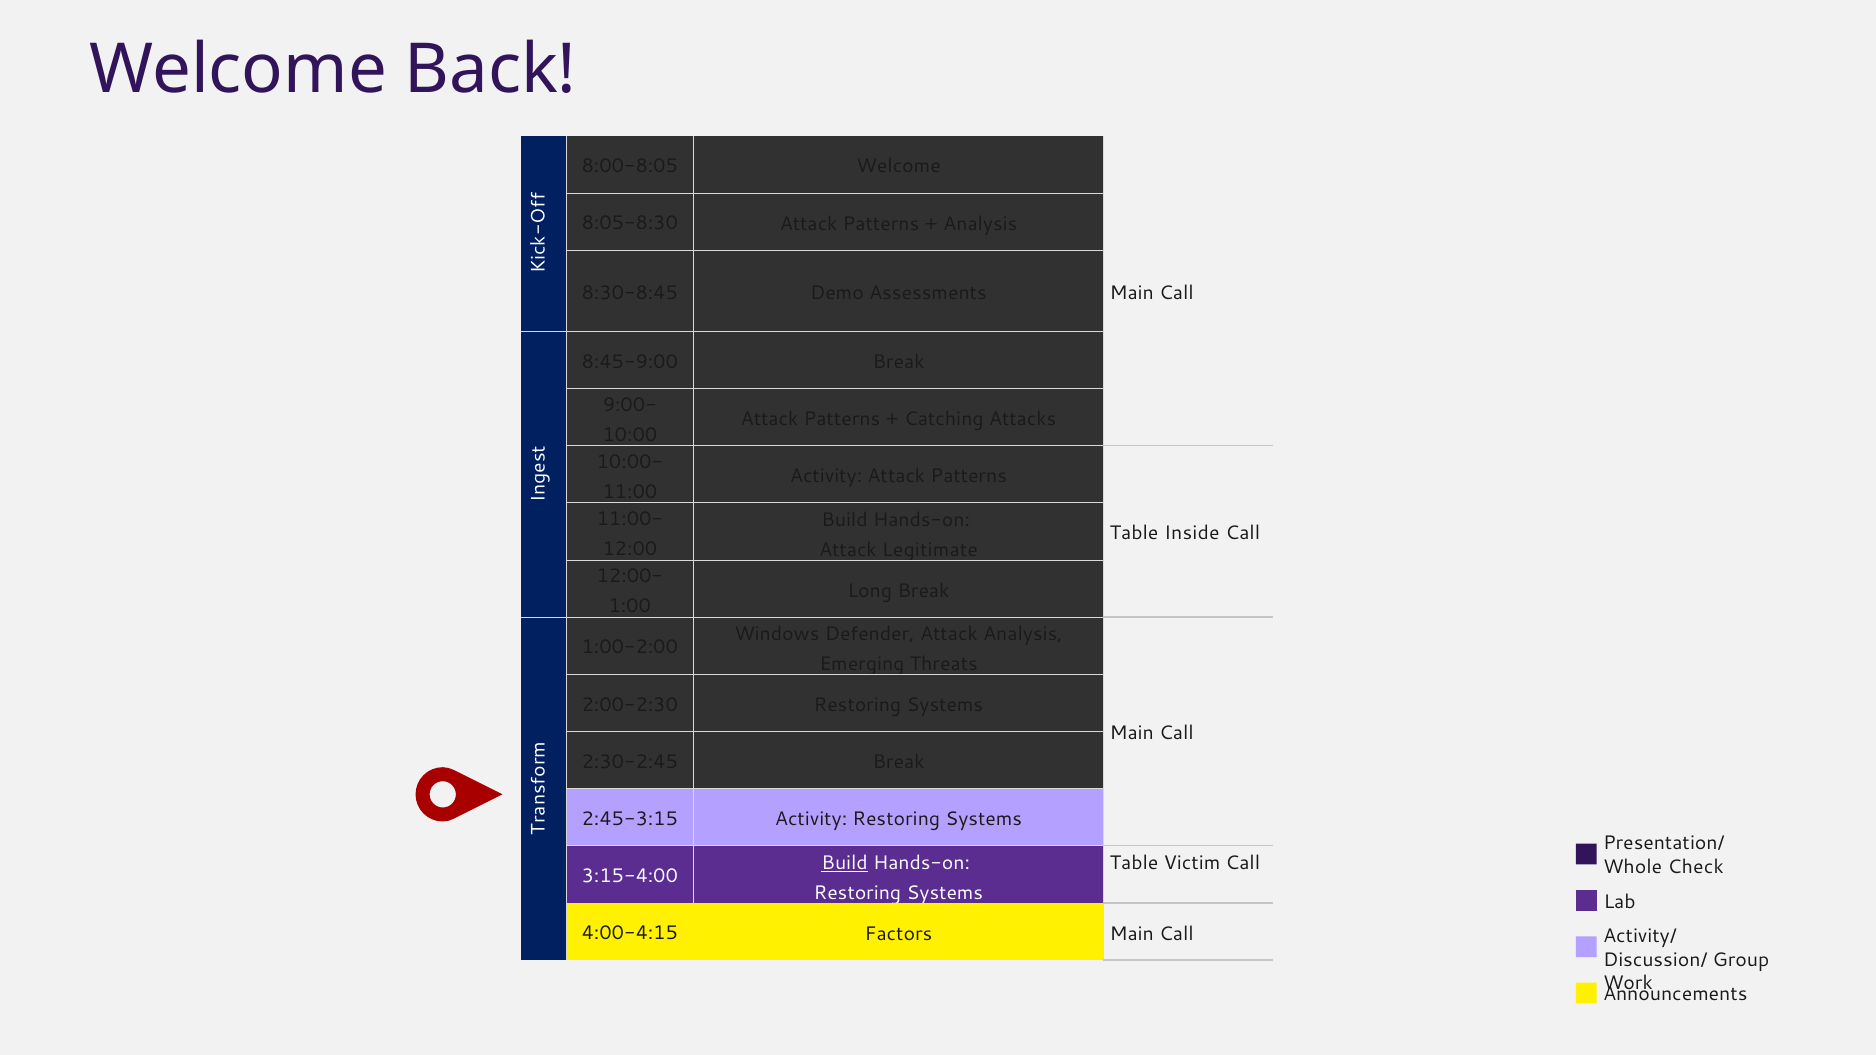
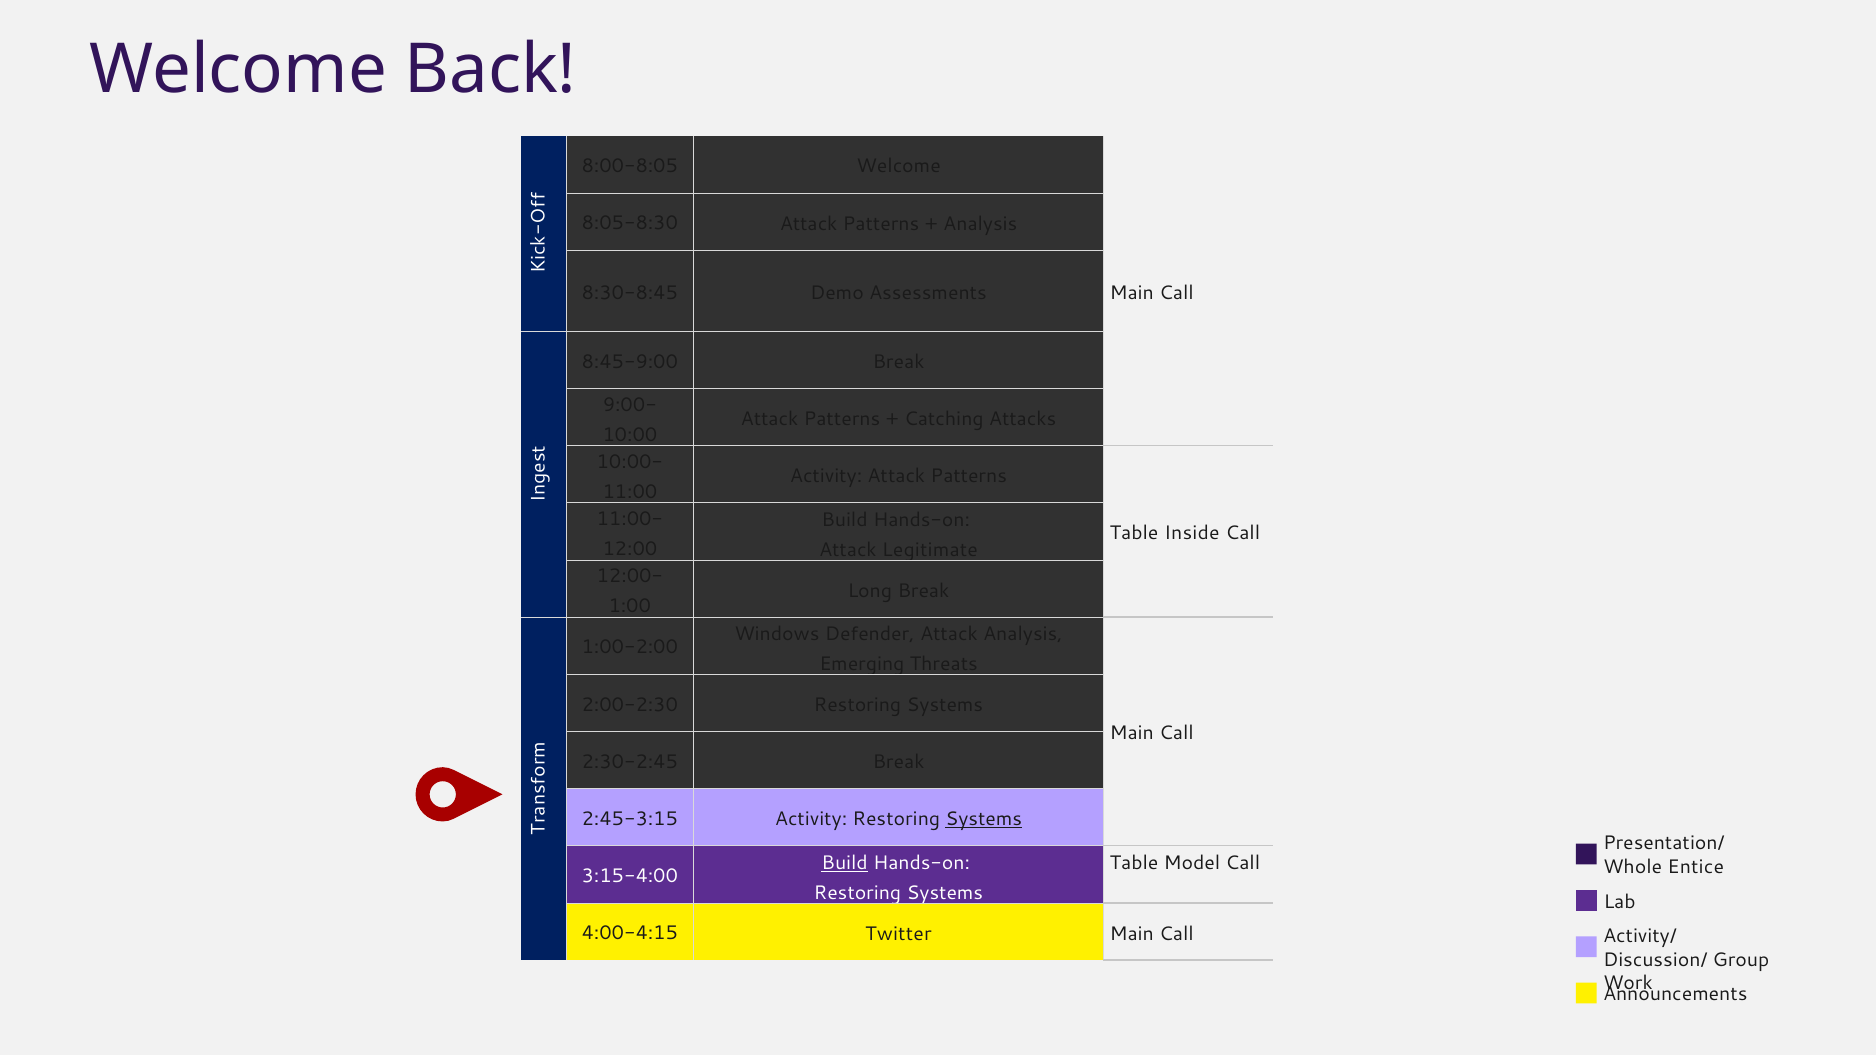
Systems underline: none -> present (984, 819)
Victim: Victim -> Model (1192, 863)
Check: Check -> Entice (1696, 867)
Factors: Factors -> Twitter (898, 934)
